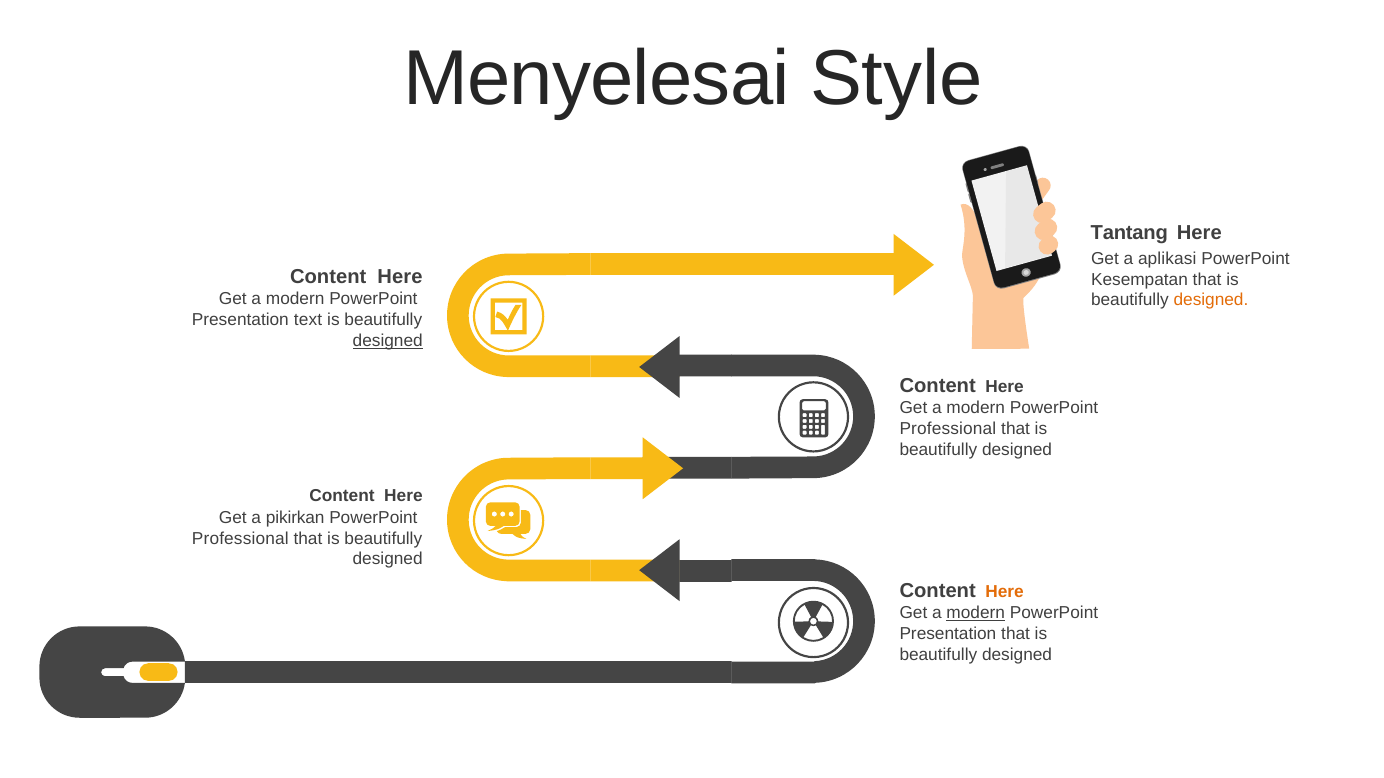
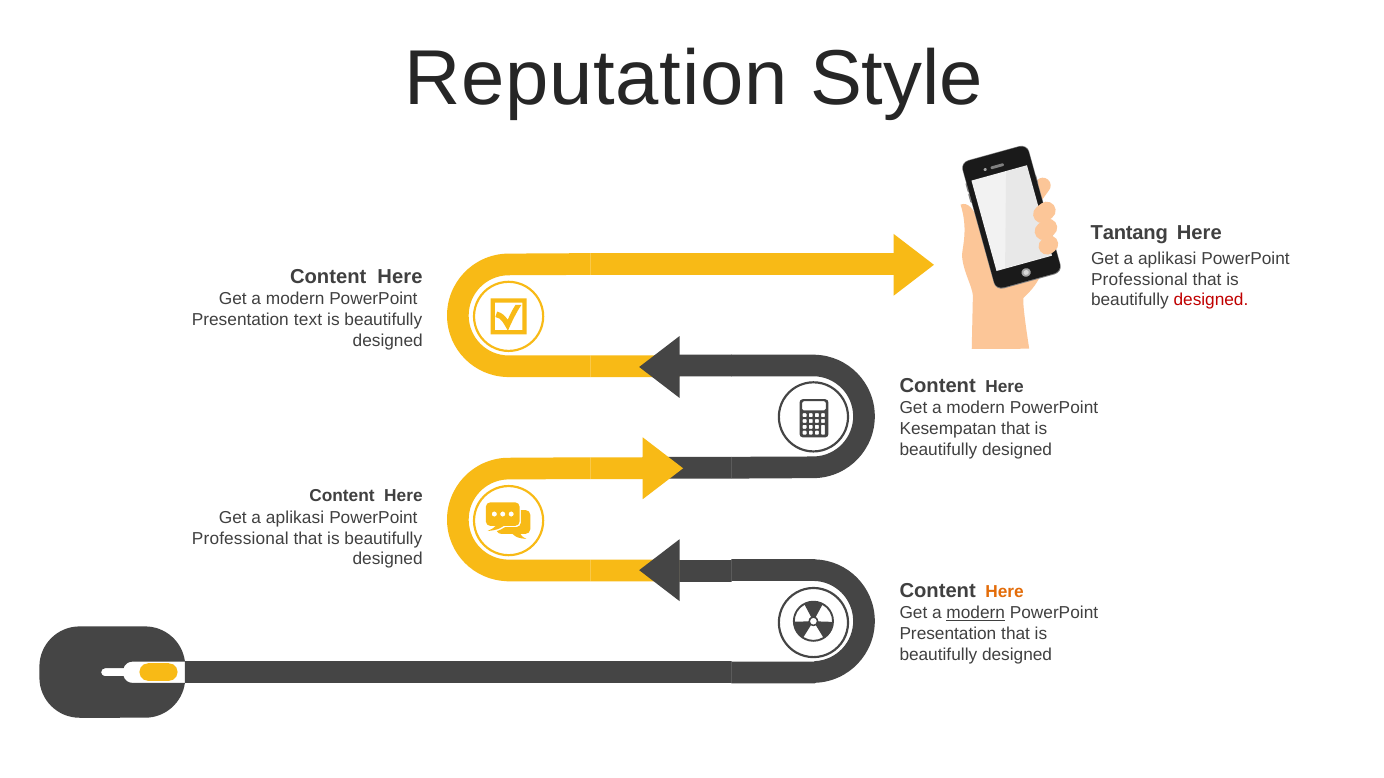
Menyelesai: Menyelesai -> Reputation (596, 79)
Kesempatan: Kesempatan -> Professional (1139, 280)
designed colour: orange -> red (1211, 300)
designed underline: present -> none (388, 341)
Professional: Professional -> Kesempatan (948, 429)
pikirkan: pikirkan -> aplikasi (295, 518)
